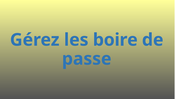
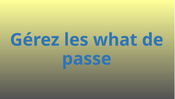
boire: boire -> what (115, 40)
